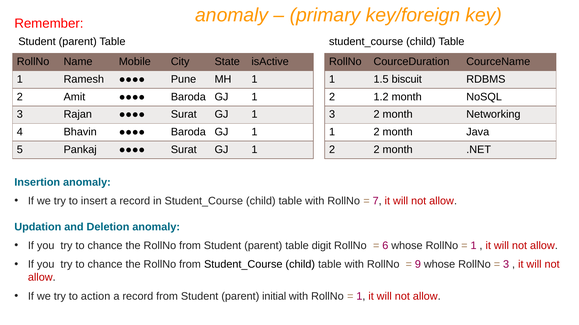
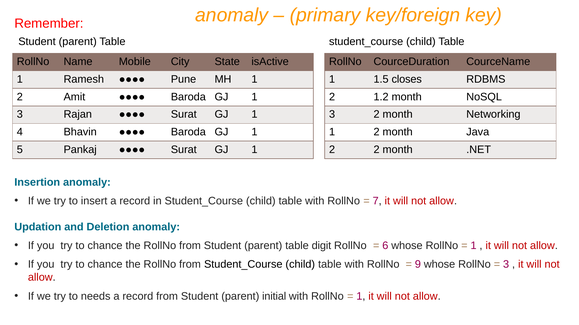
biscuit: biscuit -> closes (407, 79)
action: action -> needs (96, 297)
